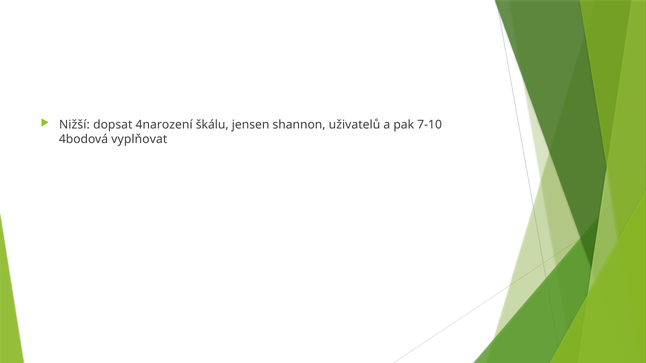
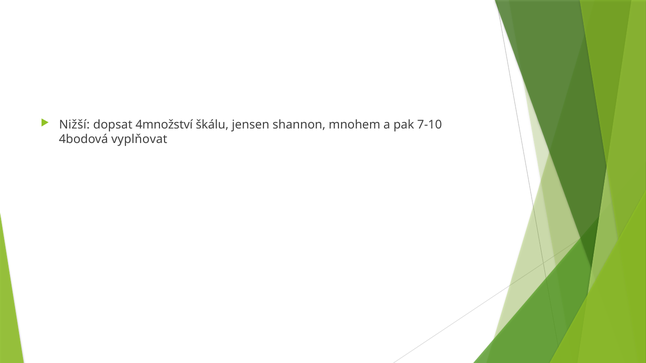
4narození: 4narození -> 4množství (164, 125)
uživatelů: uživatelů -> mnohem (355, 125)
